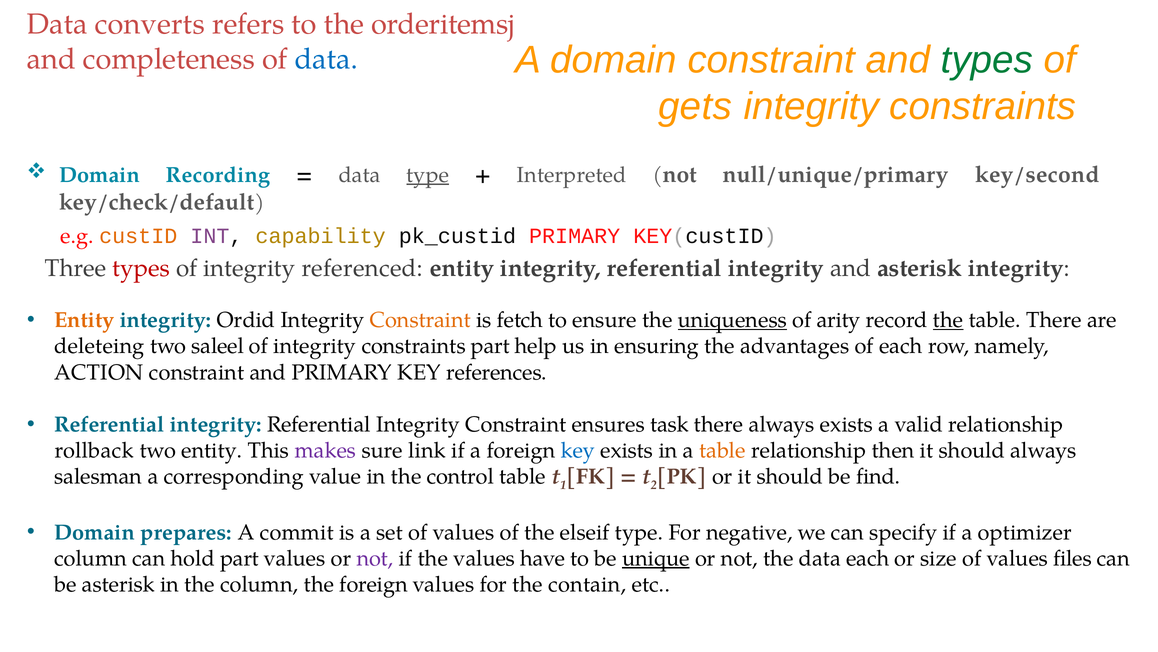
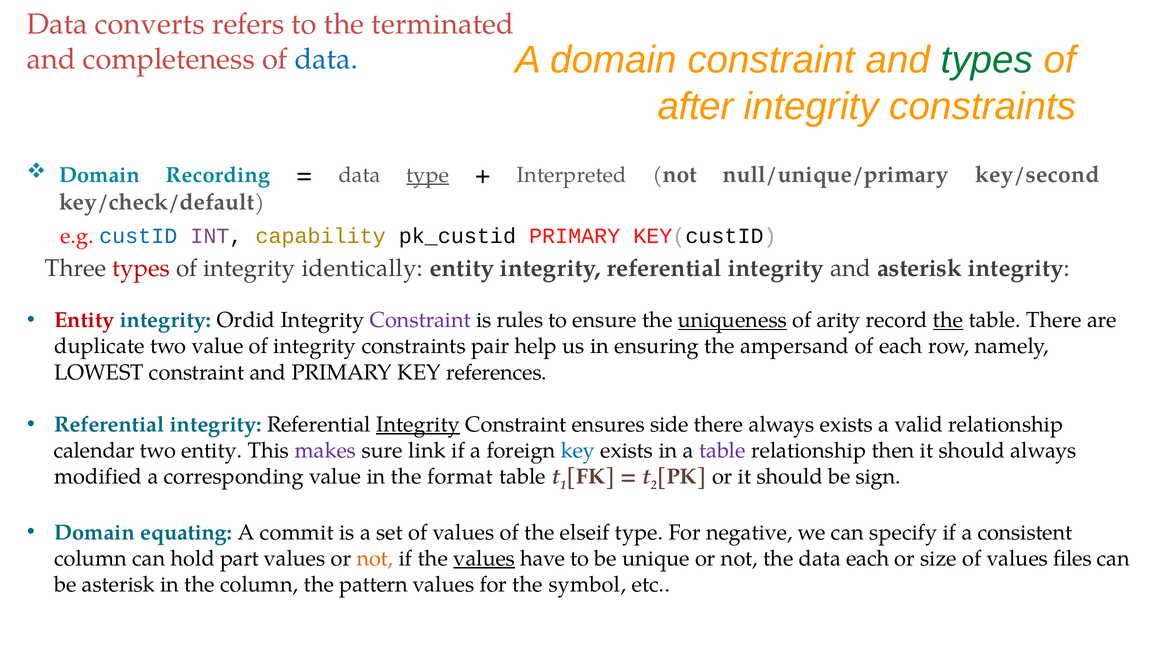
orderitemsj: orderitemsj -> terminated (443, 24)
gets: gets -> after (696, 106)
custID colour: orange -> blue (138, 236)
referenced: referenced -> identically (362, 268)
Entity colour: orange -> red (84, 320)
Constraint colour: orange -> purple (420, 320)
fetch: fetch -> rules (520, 320)
deleteing: deleteing -> duplicate (99, 346)
two saleel: saleel -> value (218, 346)
constraints part: part -> pair (490, 346)
advantages: advantages -> ampersand (795, 346)
ACTION: ACTION -> LOWEST (99, 372)
Integrity underline: none -> present (418, 424)
task: task -> side (670, 424)
rollback: rollback -> calendar (94, 450)
table colour: orange -> purple (722, 450)
salesman: salesman -> modified (98, 476)
control: control -> format (460, 476)
find: find -> sign (878, 476)
prepares: prepares -> equating (186, 532)
optimizer: optimizer -> consistent (1025, 532)
not colour: purple -> orange (375, 558)
values underline: none -> present (484, 558)
unique underline: present -> none (656, 558)
the foreign: foreign -> pattern (374, 584)
contain: contain -> symbol (587, 584)
